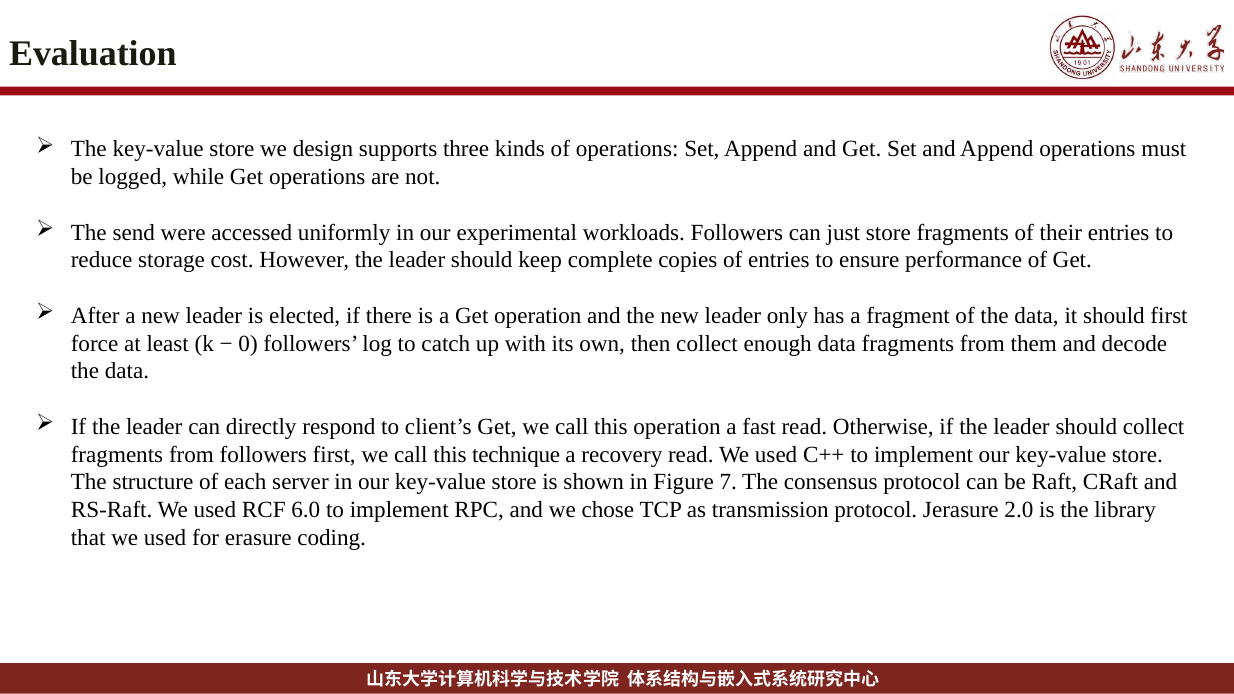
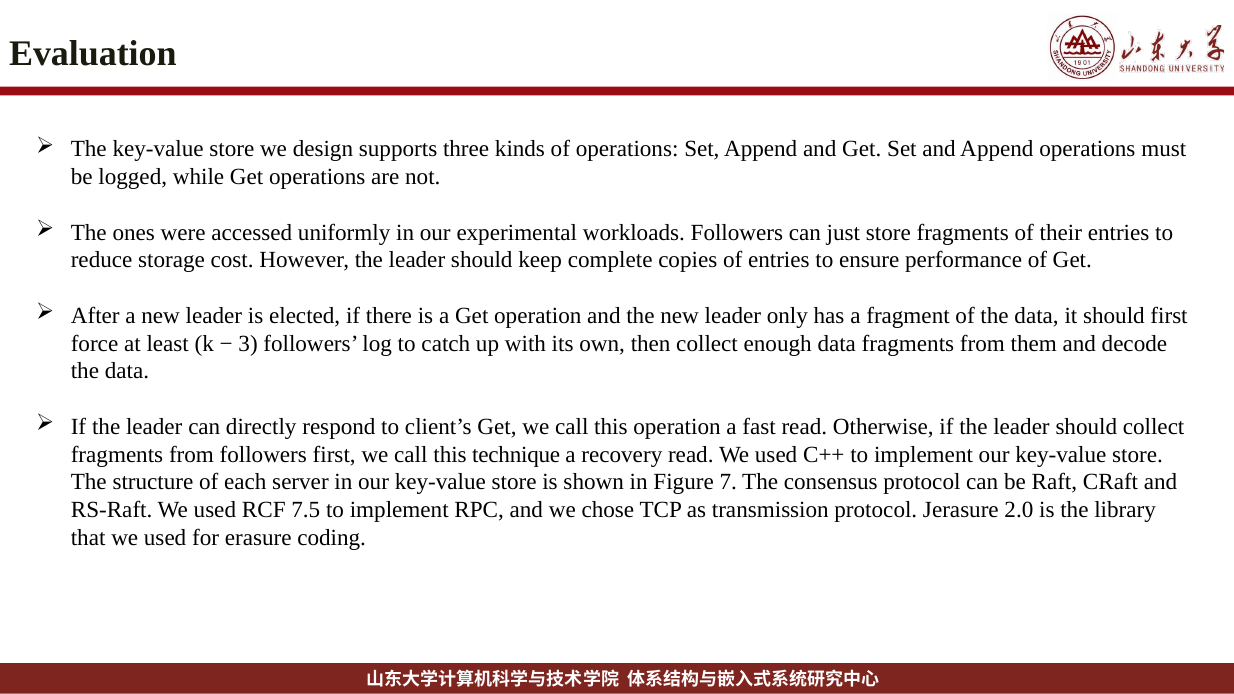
send: send -> ones (134, 232)
0: 0 -> 3 (248, 344)
6.0: 6.0 -> 7.5 (306, 510)
